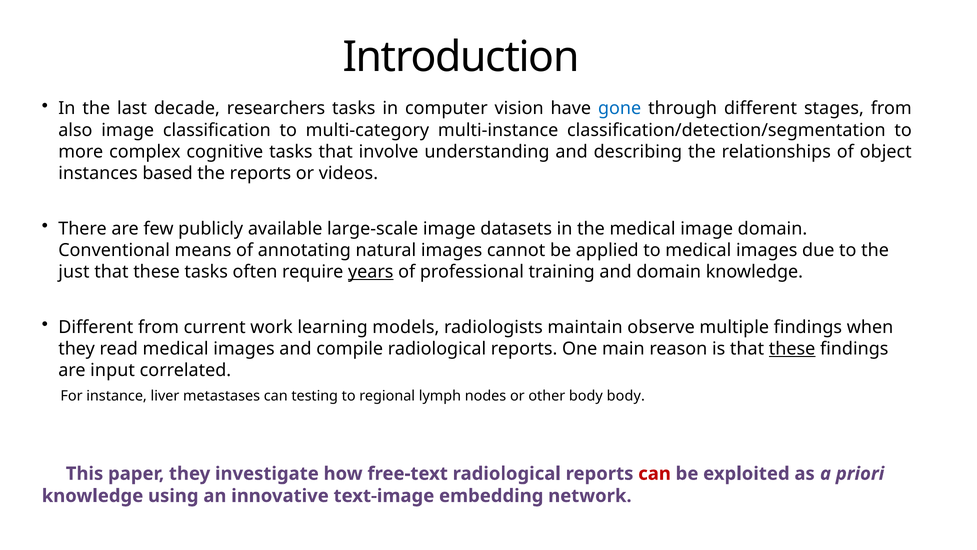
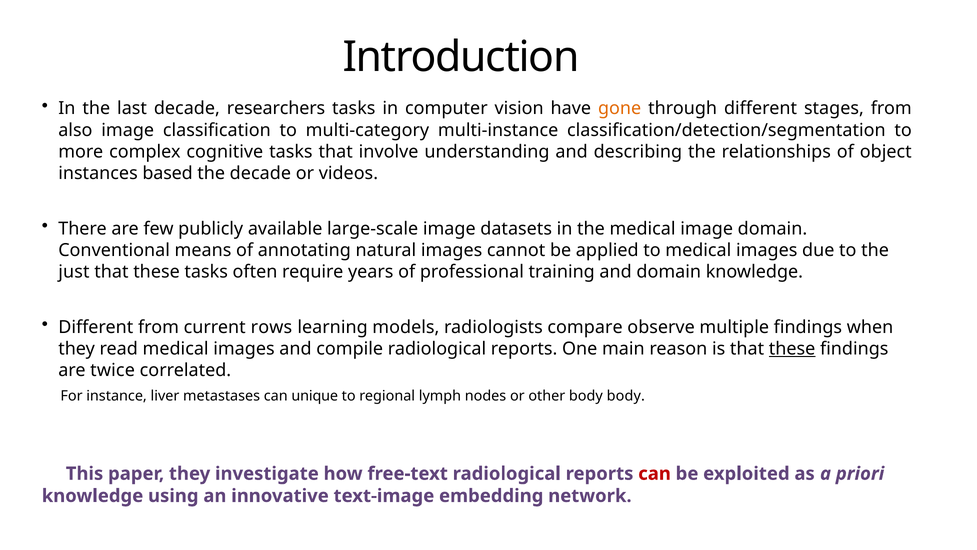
gone colour: blue -> orange (620, 108)
the reports: reports -> decade (260, 173)
years underline: present -> none (371, 272)
work: work -> rows (271, 327)
maintain: maintain -> compare (585, 327)
input: input -> twice (113, 370)
testing: testing -> unique (315, 395)
